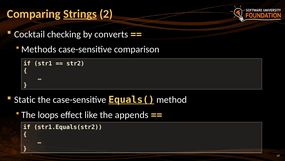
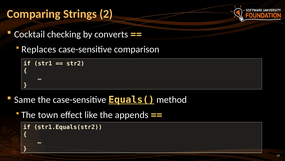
Strings underline: present -> none (80, 14)
Methods: Methods -> Replaces (39, 49)
Static: Static -> Same (25, 99)
loops: loops -> town (48, 114)
